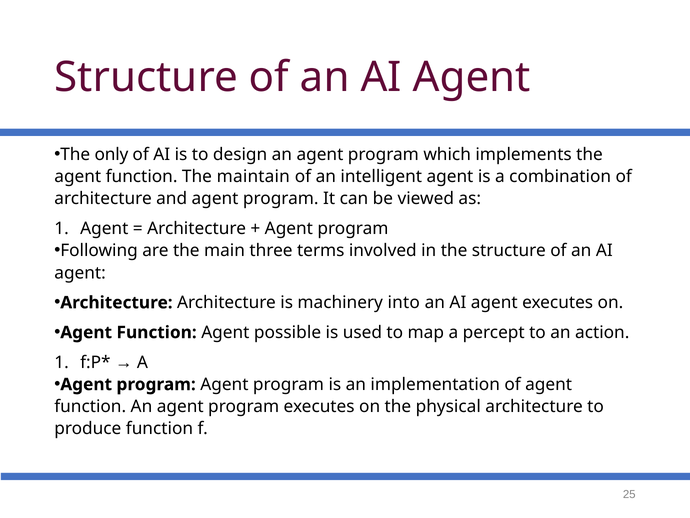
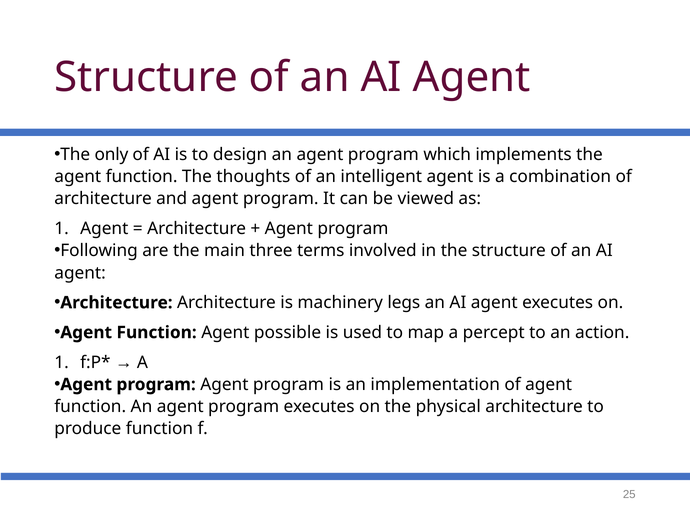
maintain: maintain -> thoughts (253, 176)
into: into -> legs (404, 302)
